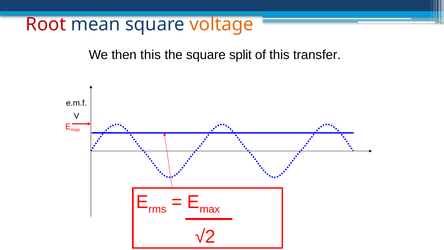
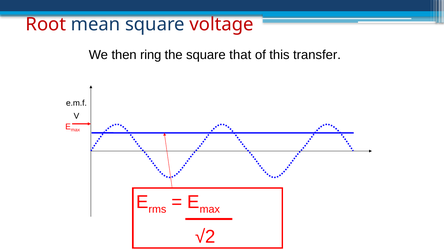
voltage colour: orange -> red (222, 25)
then this: this -> ring (151, 55)
split: split -> that (240, 55)
